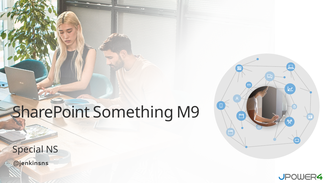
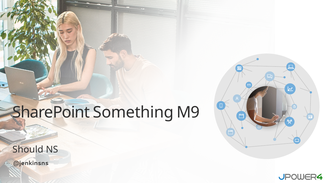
Special: Special -> Should (28, 150)
